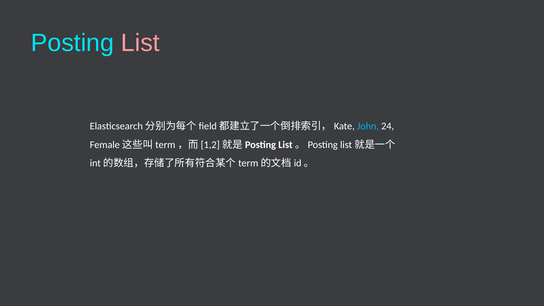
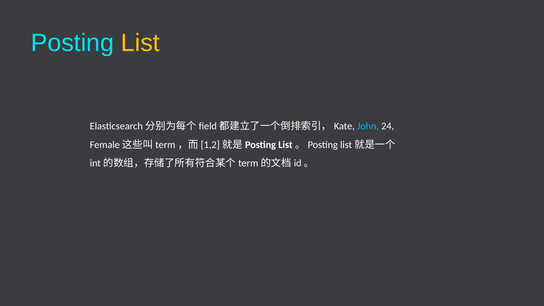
List colour: pink -> yellow (140, 43)
